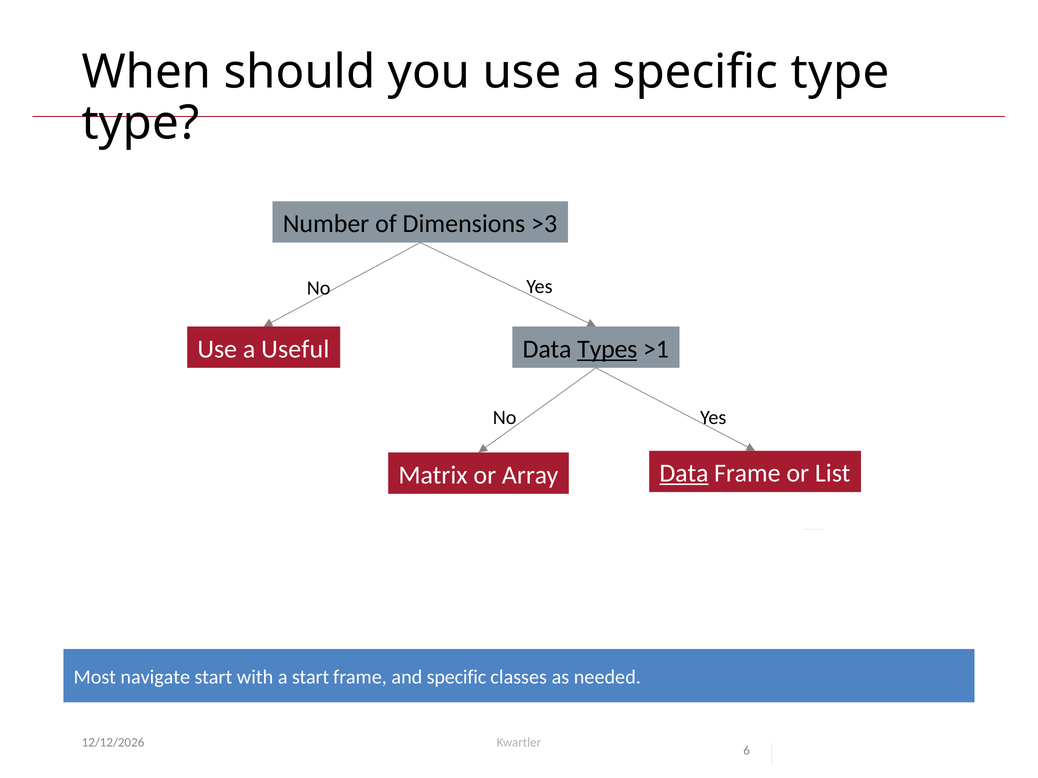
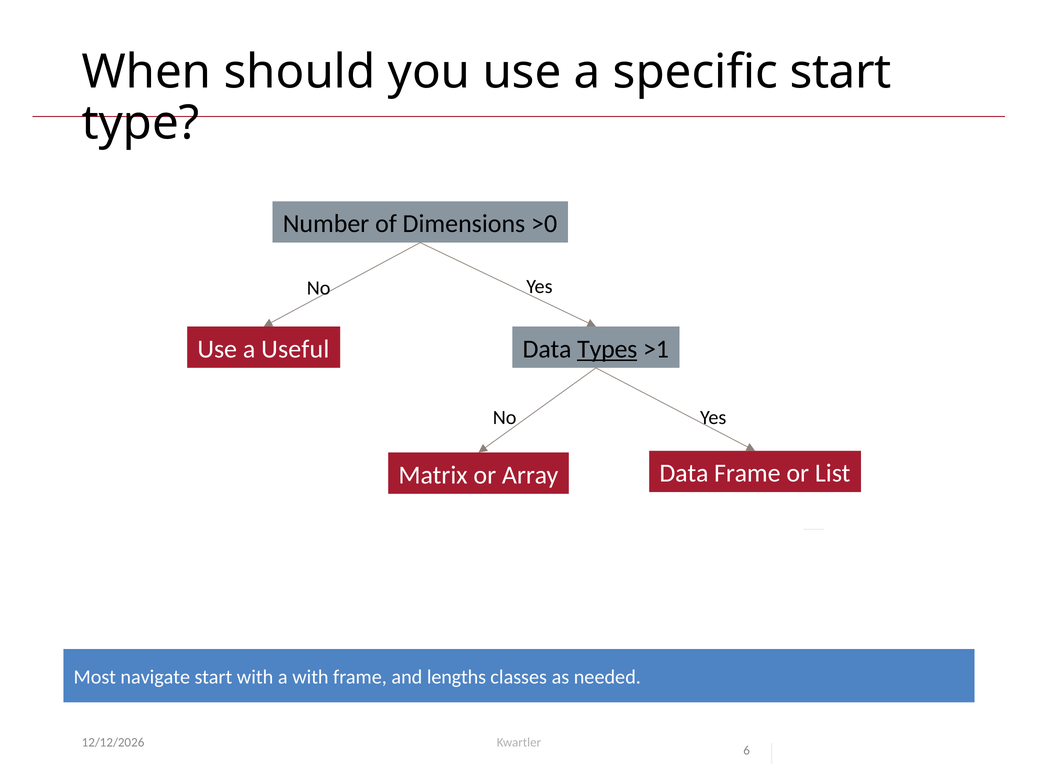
specific type: type -> start (841, 72)
>3: >3 -> >0 (544, 224)
Data underline: present -> none (684, 474)
a start: start -> with (310, 678)
and specific: specific -> lengths (456, 678)
